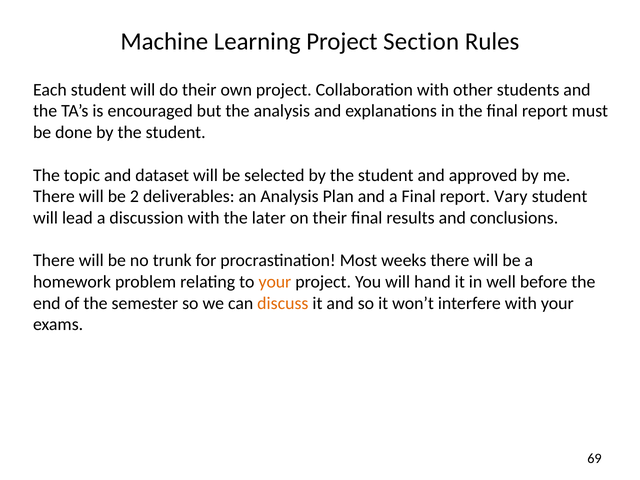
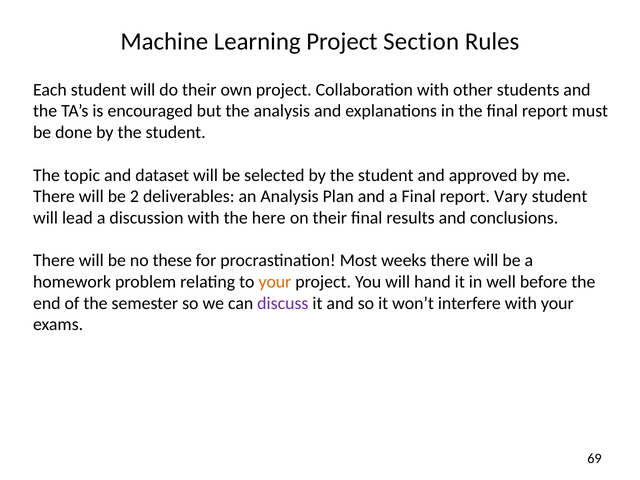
later: later -> here (269, 218)
trunk: trunk -> these (172, 261)
discuss colour: orange -> purple (283, 303)
